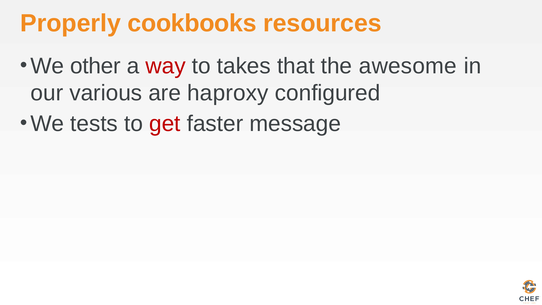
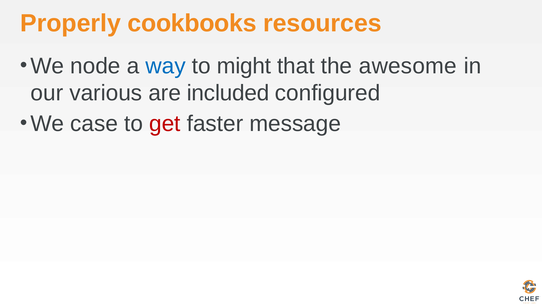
other: other -> node (95, 66)
way colour: red -> blue (166, 66)
takes: takes -> might (244, 66)
haproxy: haproxy -> included (228, 93)
tests: tests -> case (94, 124)
